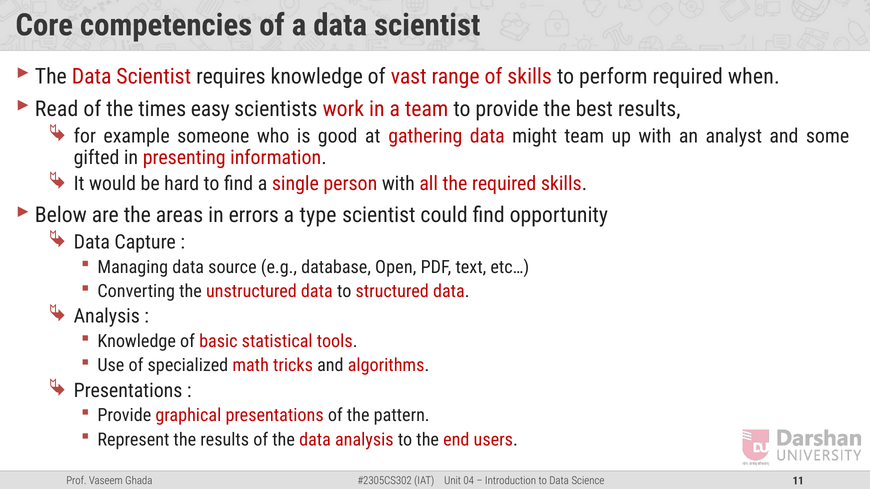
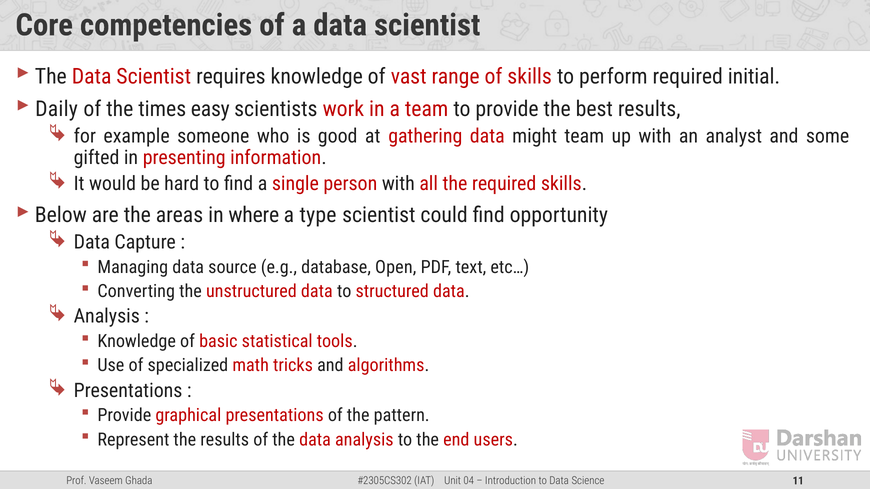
when: when -> initial (754, 77)
Read: Read -> Daily (57, 109)
errors: errors -> where (254, 215)
